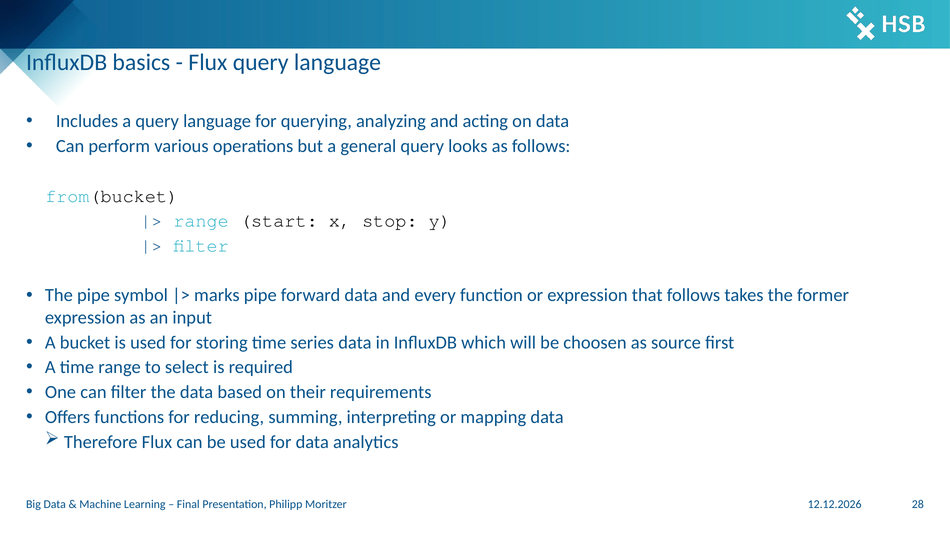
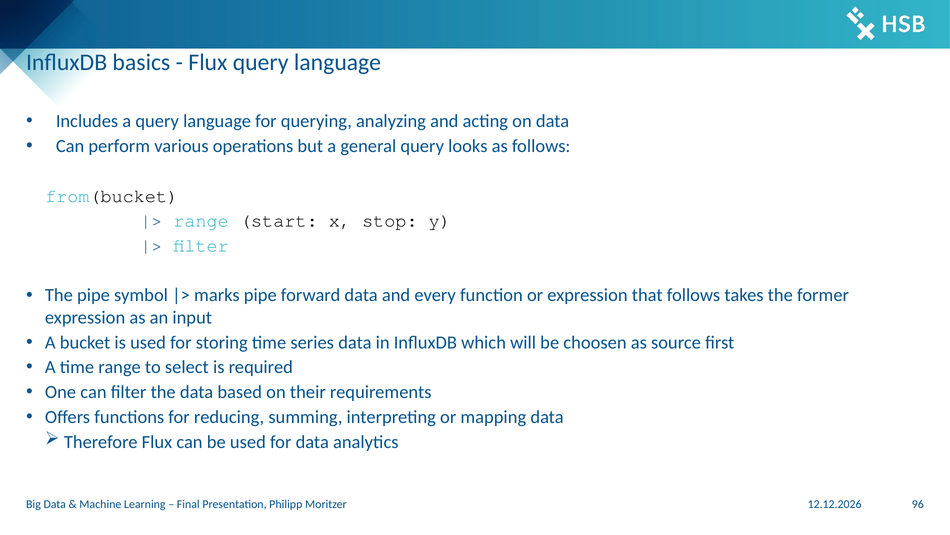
28: 28 -> 96 (918, 504)
